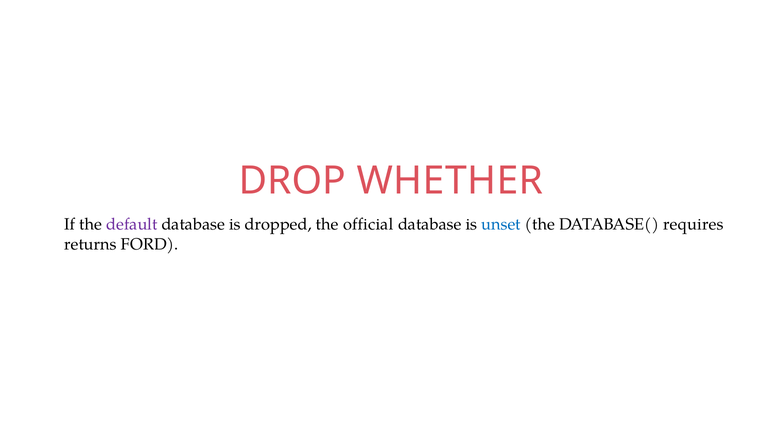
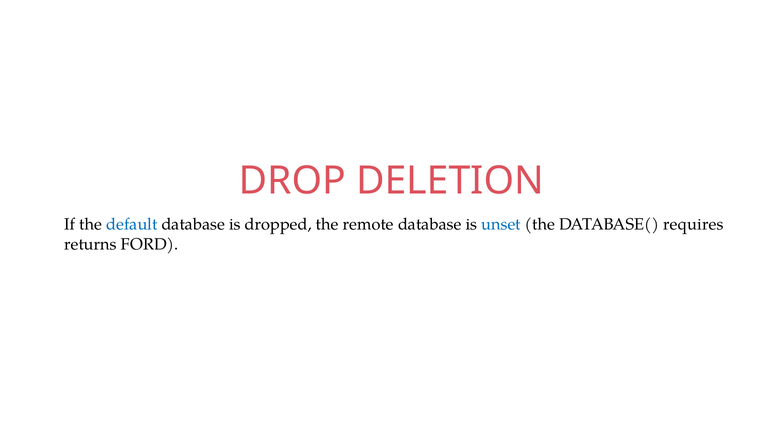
WHETHER: WHETHER -> DELETION (450, 181)
default colour: purple -> blue (132, 224)
official: official -> remote (368, 224)
